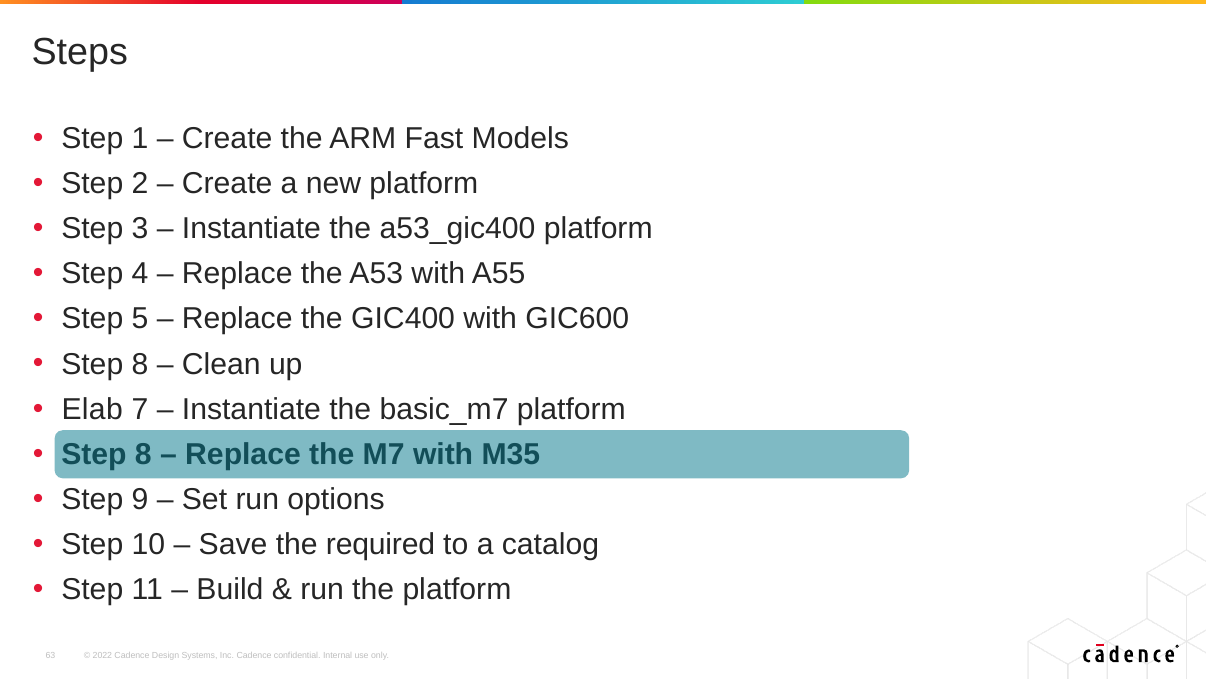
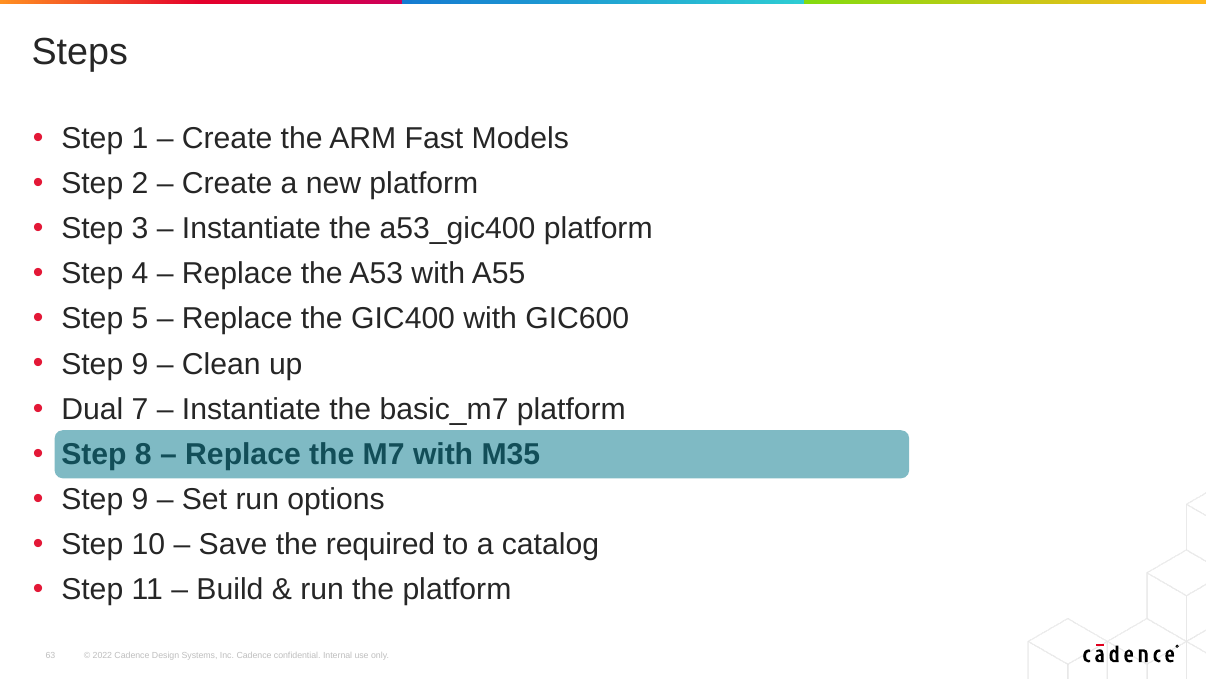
8: 8 -> 9 (140, 364)
Elab: Elab -> Dual (92, 409)
